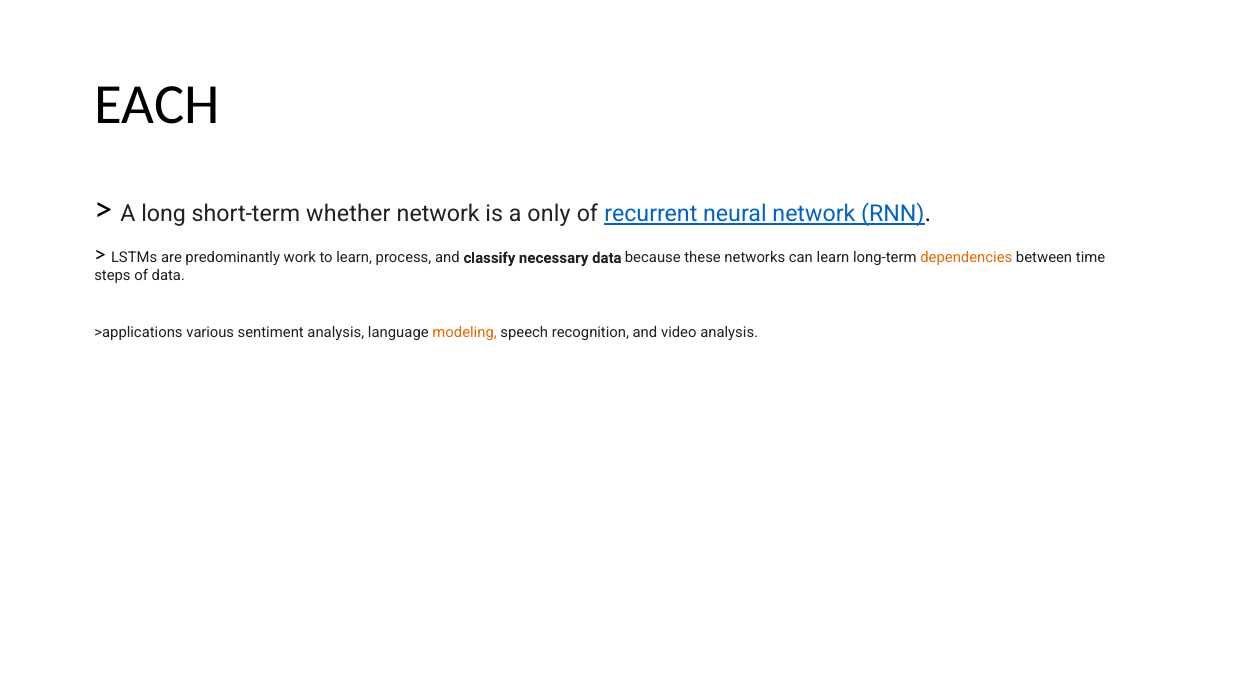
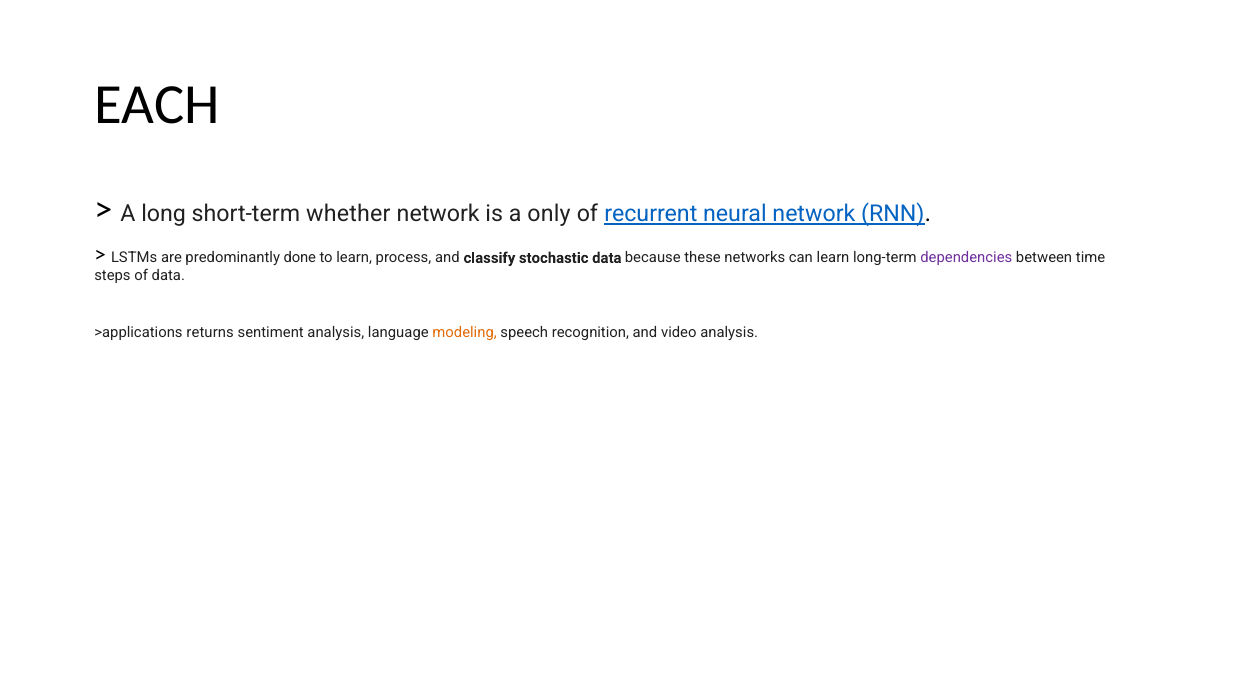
work: work -> done (300, 258)
necessary: necessary -> stochastic (554, 258)
dependencies colour: orange -> purple (966, 258)
various: various -> returns (210, 333)
